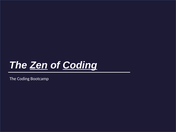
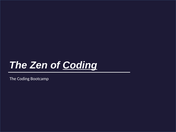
Zen underline: present -> none (39, 65)
